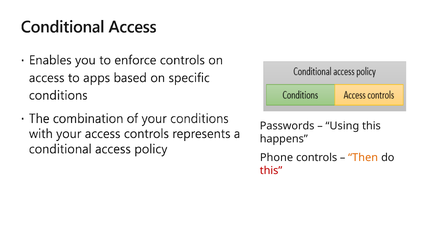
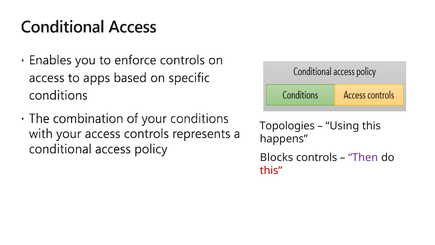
Passwords: Passwords -> Topologies (287, 126)
Phone: Phone -> Blocks (277, 157)
Then colour: orange -> purple (363, 157)
